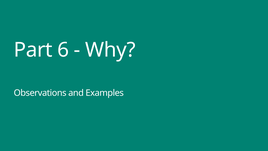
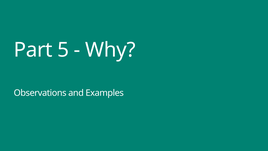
6: 6 -> 5 (63, 50)
